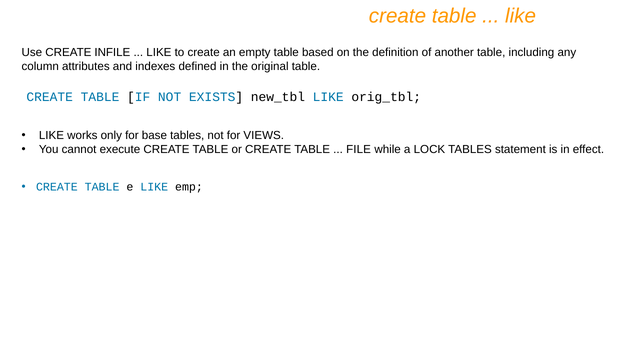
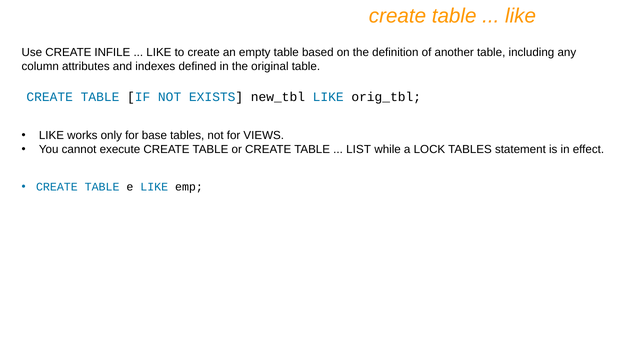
FILE: FILE -> LIST (359, 149)
